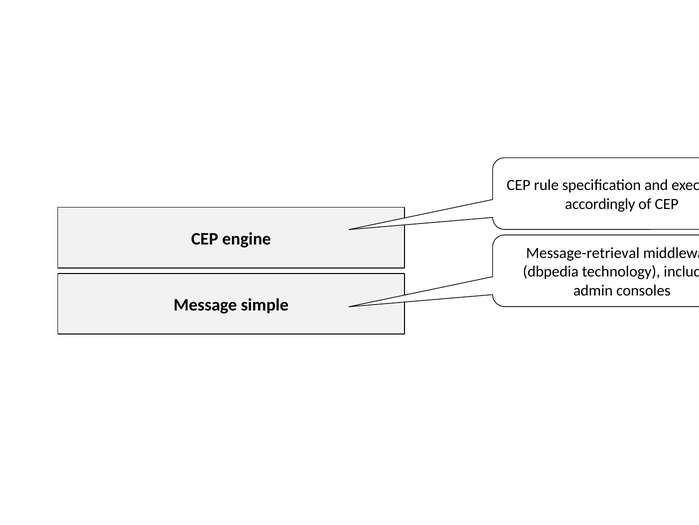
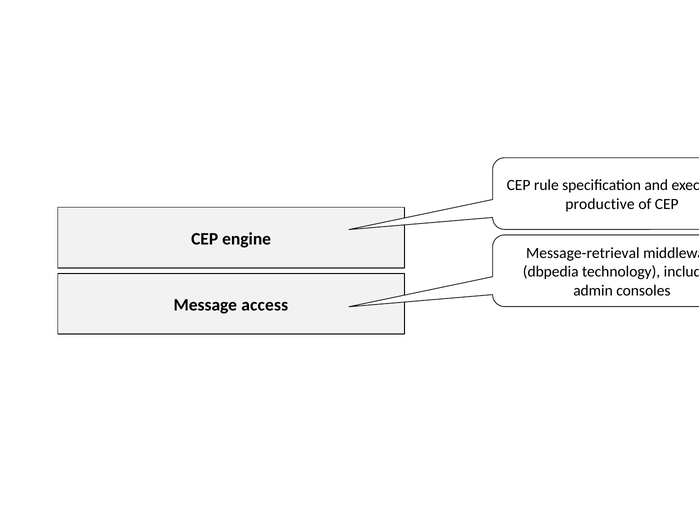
accordingly: accordingly -> productive (600, 204)
simple: simple -> access (265, 305)
